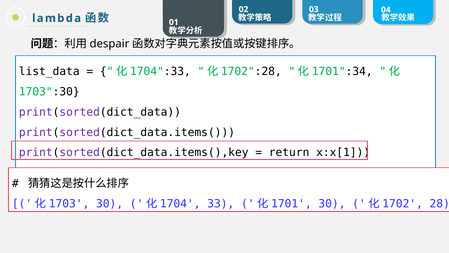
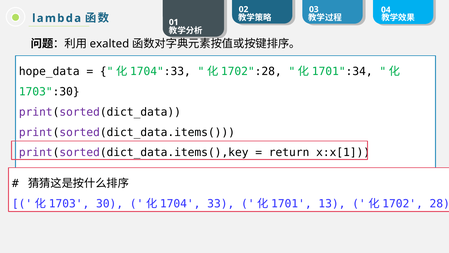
despair: despair -> exalted (109, 44)
list_data: list_data -> hope_data (49, 71)
30: 30 -> 13 (332, 203)
